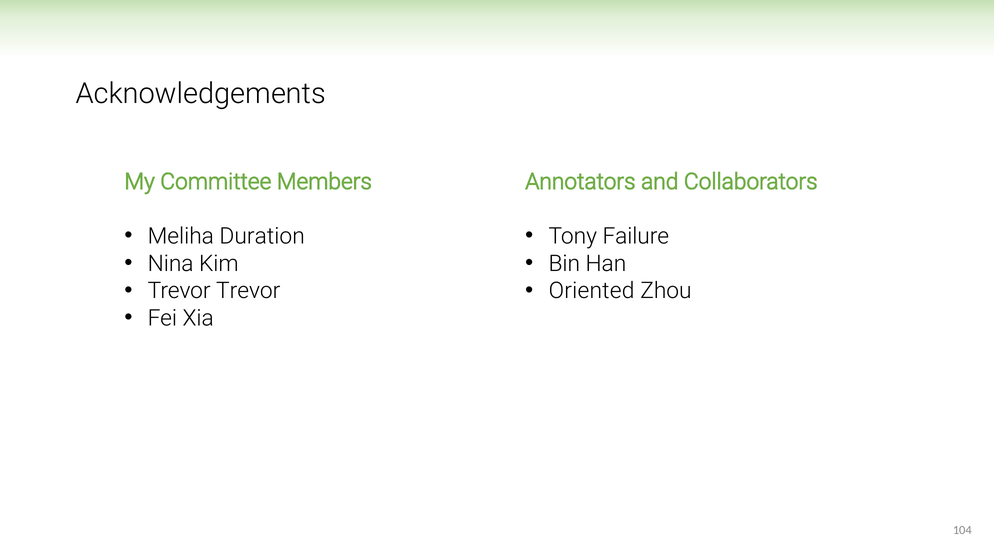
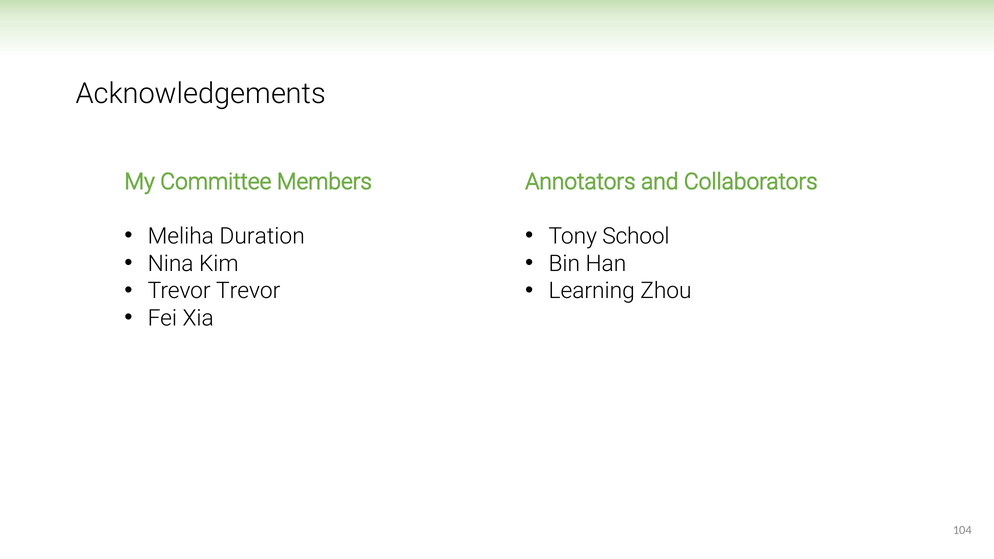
Failure: Failure -> School (636, 236)
Oriented: Oriented -> Learning (592, 291)
